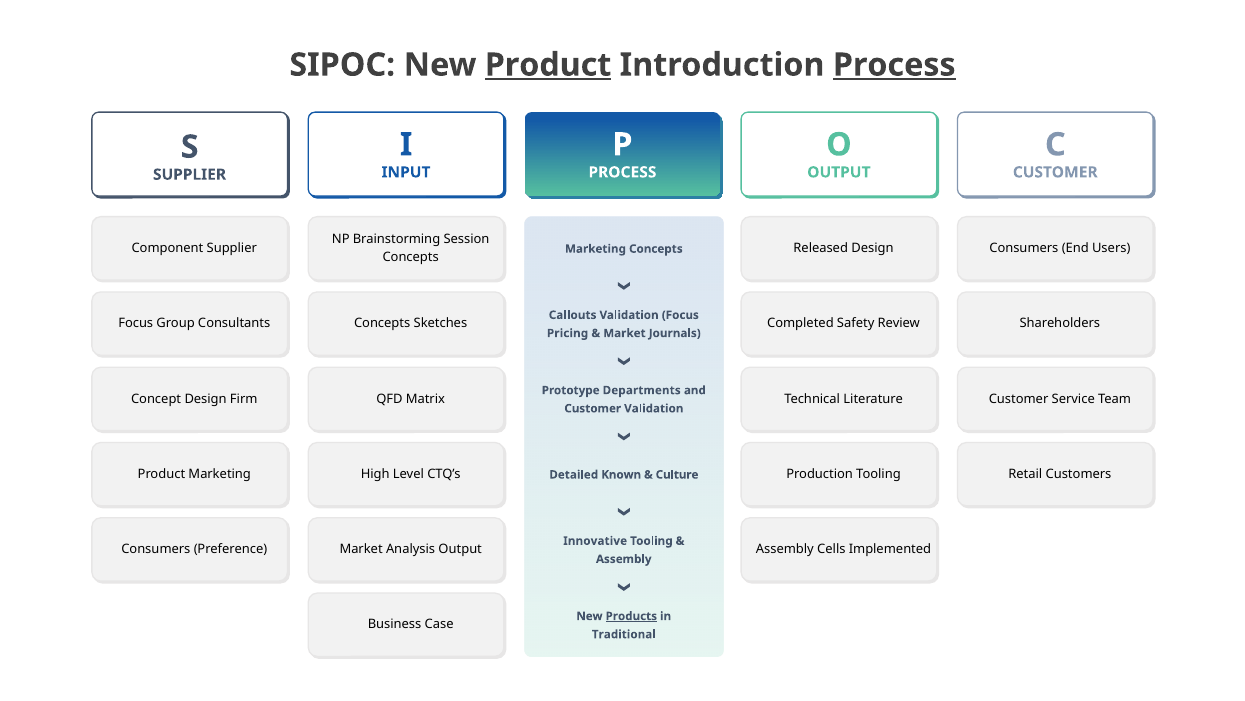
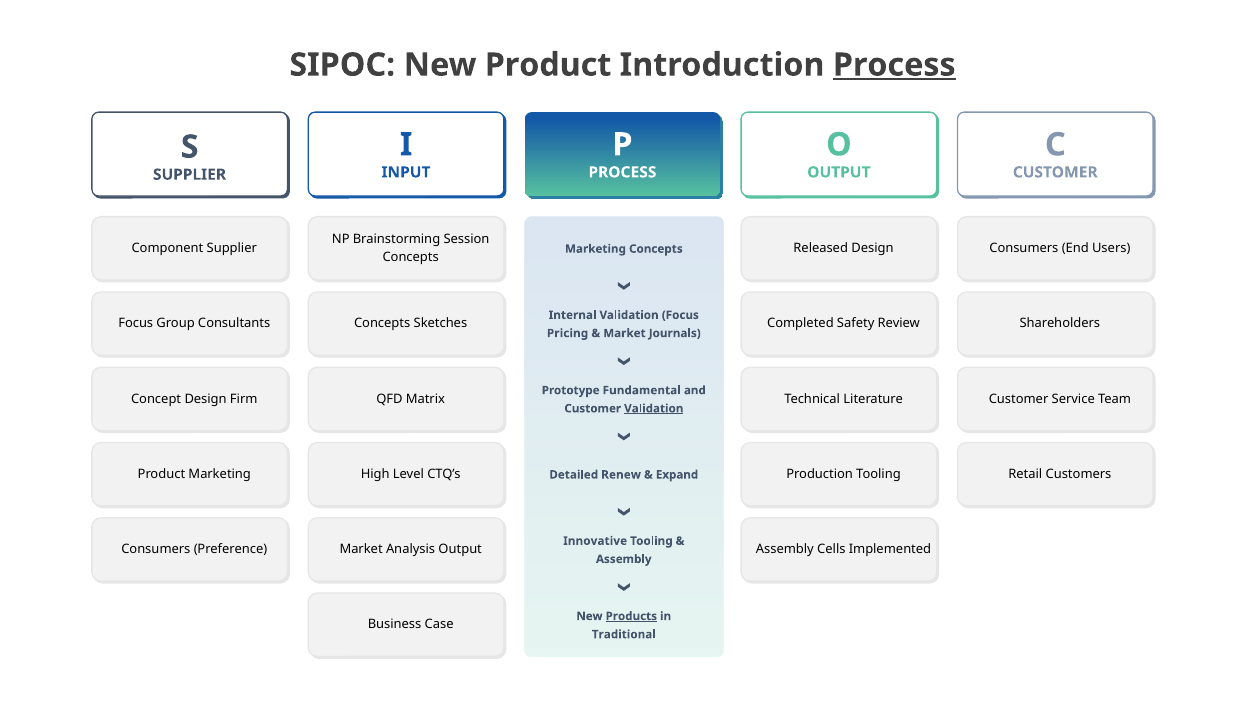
Product underline: present -> none (548, 65)
Callouts: Callouts -> Internal (573, 315)
Departments: Departments -> Fundamental (642, 390)
Validation underline: none -> present (654, 408)
Known: Known -> Renew (621, 474)
Culture: Culture -> Expand (677, 474)
